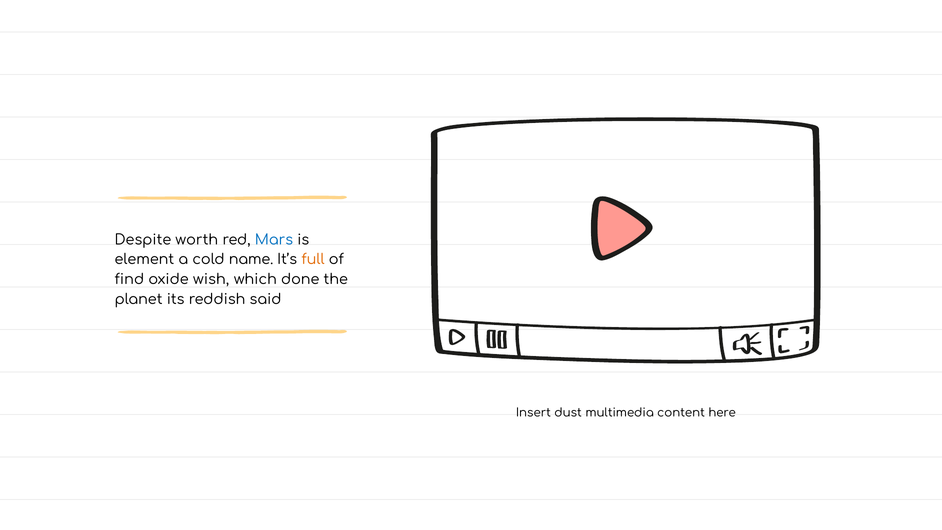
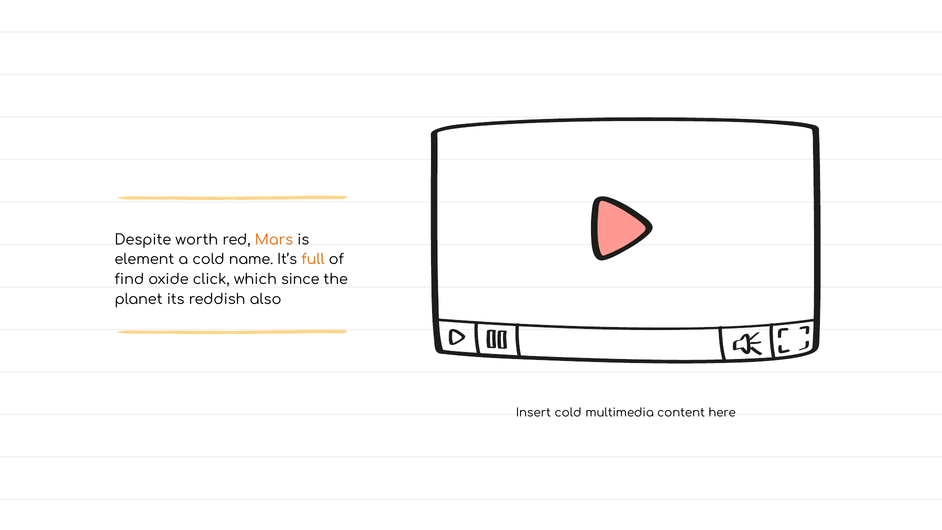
Mars colour: blue -> orange (274, 240)
wish: wish -> click (211, 280)
done: done -> since (300, 280)
said: said -> also (266, 299)
Insert dust: dust -> cold (568, 413)
